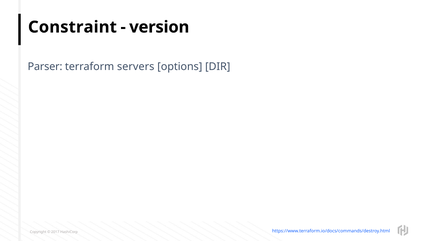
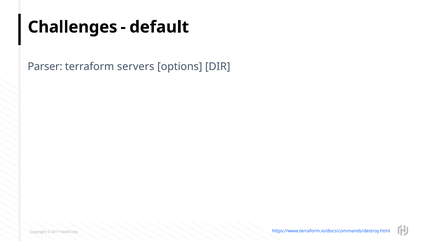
Constraint: Constraint -> Challenges (73, 27)
version: version -> default (159, 27)
